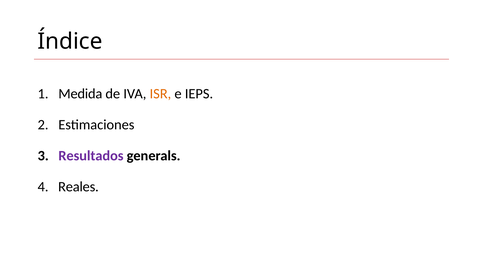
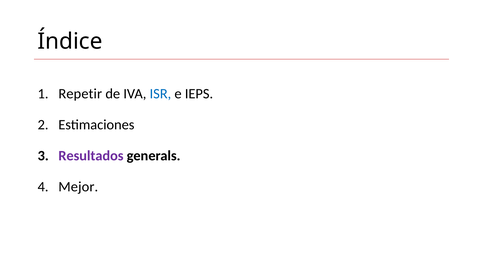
Medida: Medida -> Repetir (80, 94)
ISR colour: orange -> blue (160, 94)
Reales: Reales -> Mejor (78, 187)
